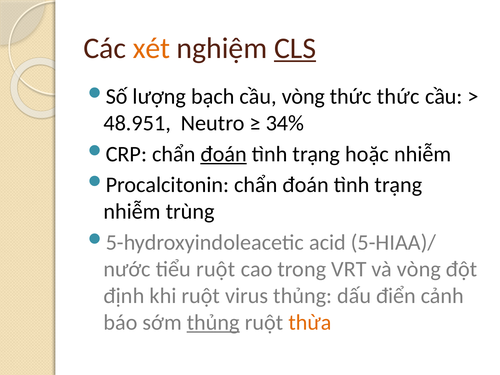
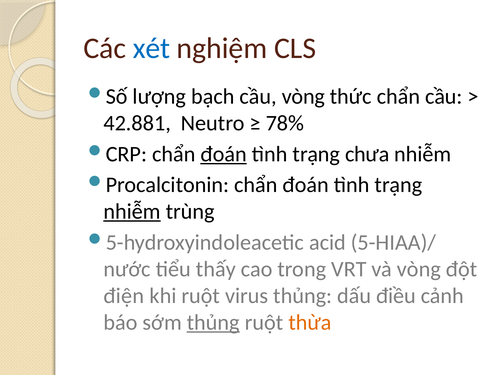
xét colour: orange -> blue (151, 48)
CLS underline: present -> none (295, 48)
thức thức: thức -> chẩn (398, 97)
48.951: 48.951 -> 42.881 (137, 123)
34%: 34% -> 78% (285, 123)
hoặc: hoặc -> chưa (367, 154)
nhiễm underline: none -> present (132, 212)
tiểu ruột: ruột -> thấy (216, 269)
định: định -> điện (124, 296)
điển: điển -> điều (396, 296)
